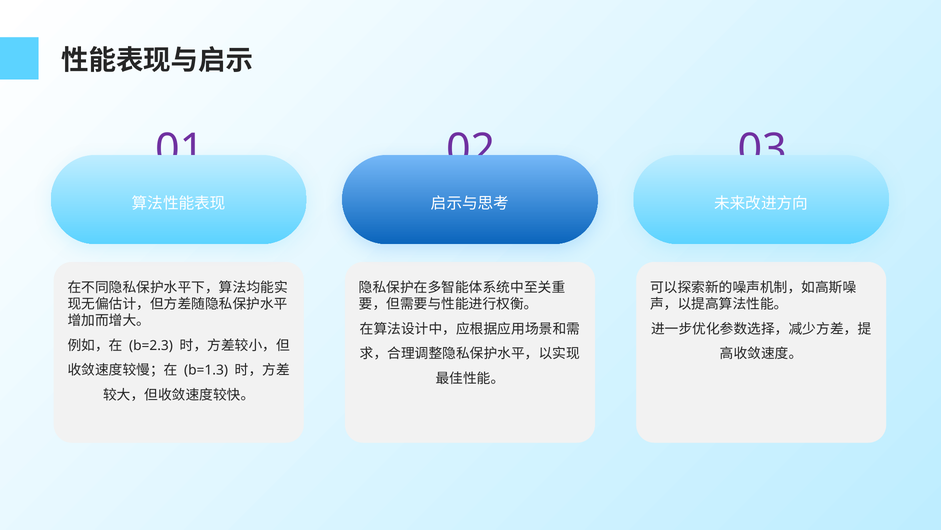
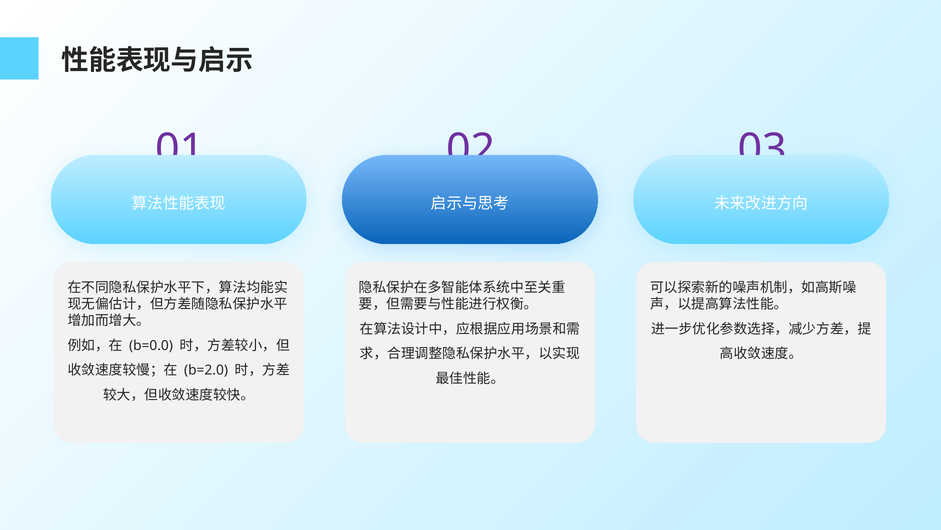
b=2.3: b=2.3 -> b=0.0 (151, 345)
b=1.3: b=1.3 -> b=2.0 (206, 370)
